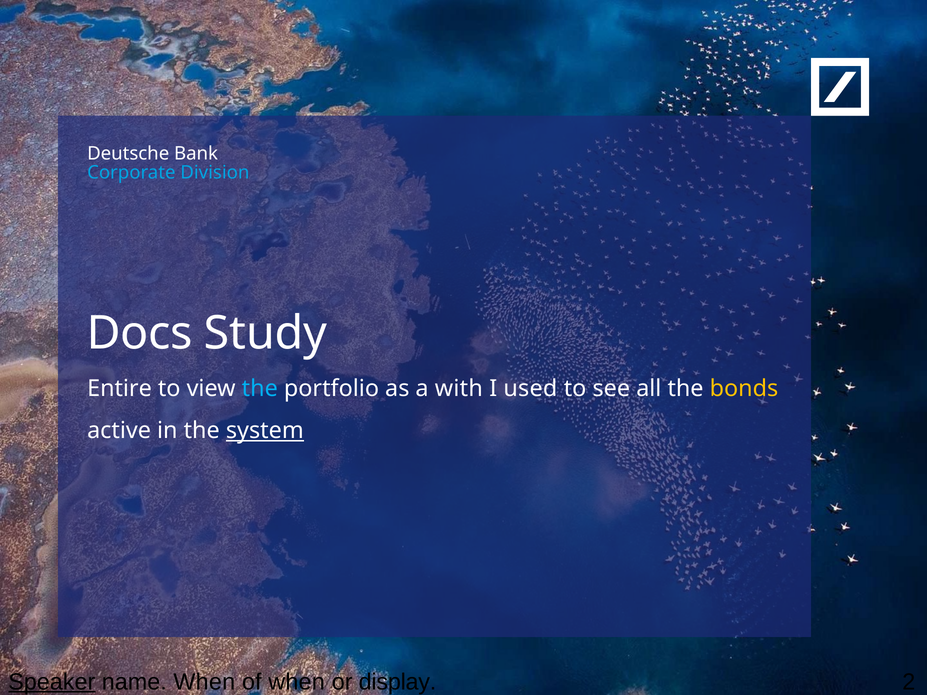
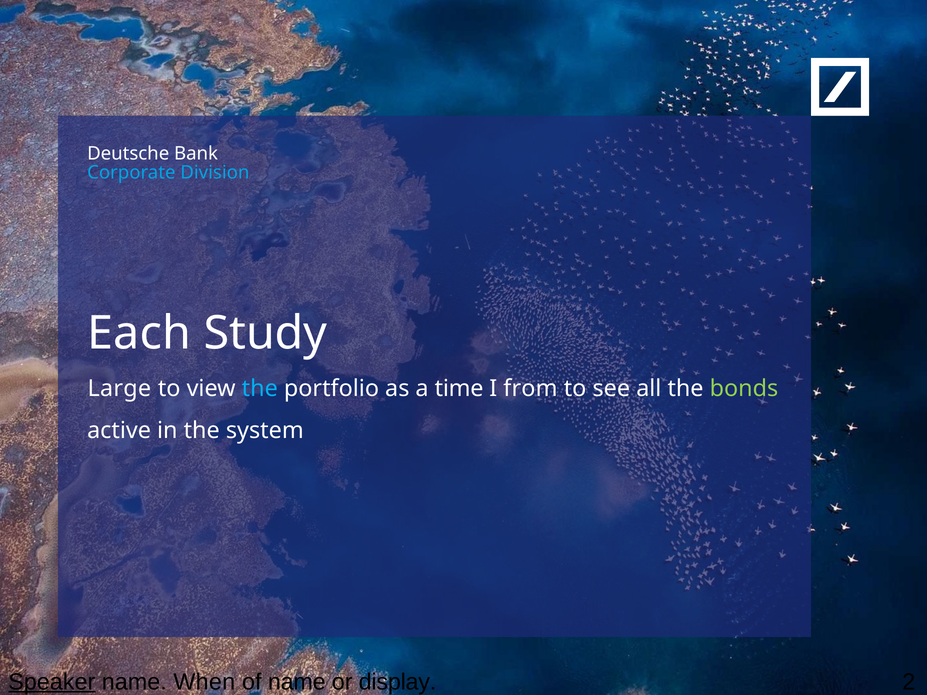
Docs: Docs -> Each (139, 333)
Entire: Entire -> Large (119, 389)
with: with -> time (459, 389)
used: used -> from (530, 389)
bonds colour: yellow -> light green (744, 389)
system underline: present -> none (265, 431)
of when: when -> name (297, 682)
